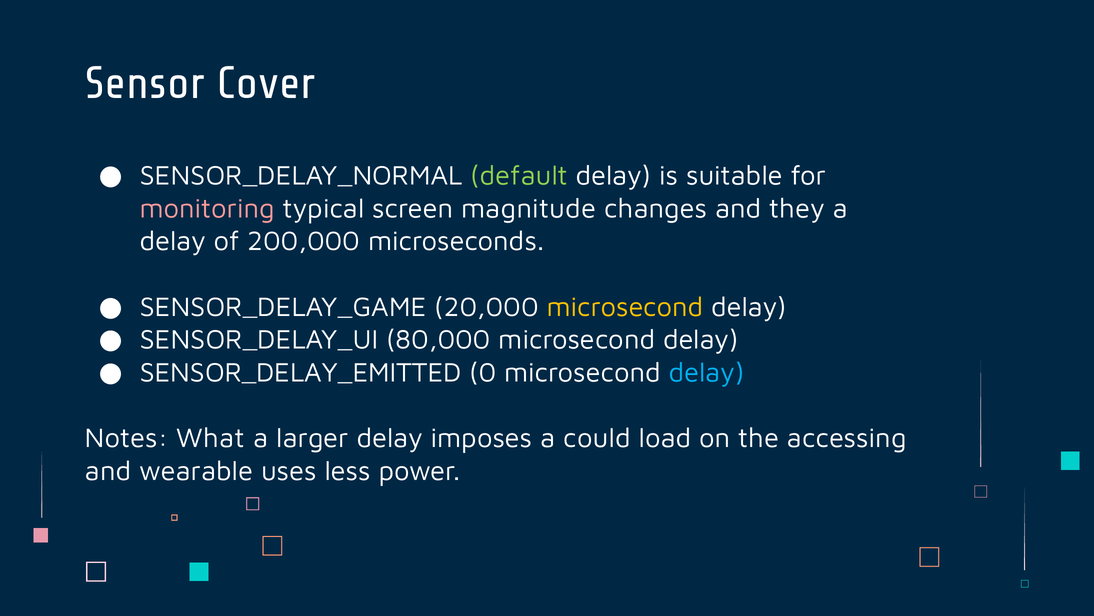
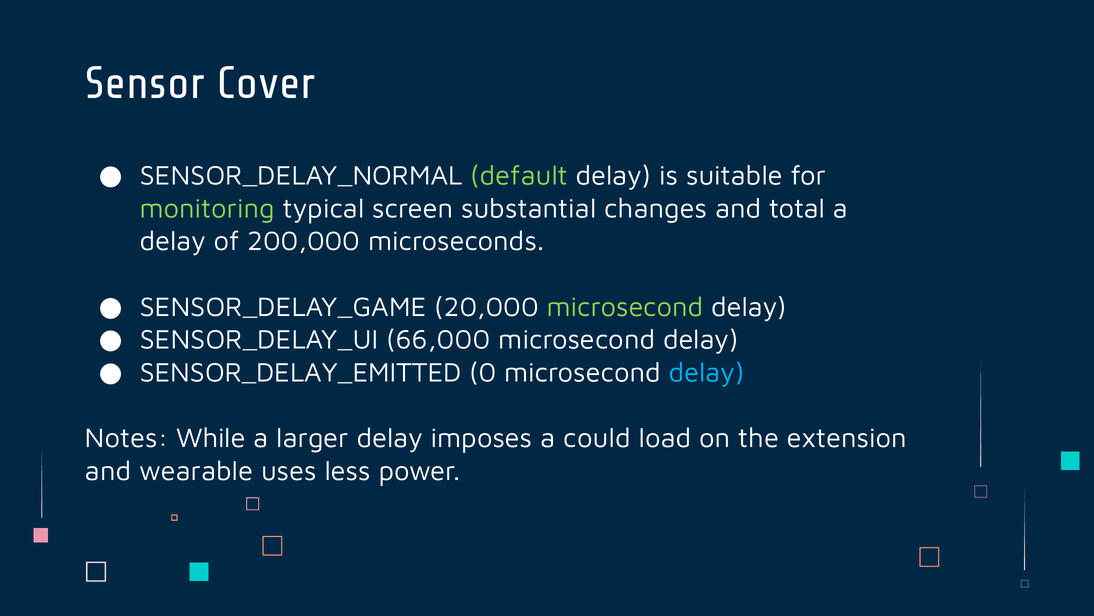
monitoring colour: pink -> light green (207, 208)
magnitude: magnitude -> substantial (529, 208)
they: they -> total (797, 208)
microsecond colour: yellow -> light green (625, 307)
80,000: 80,000 -> 66,000 (438, 340)
What: What -> While (211, 438)
accessing: accessing -> extension (847, 438)
